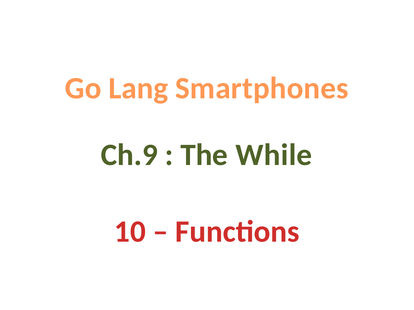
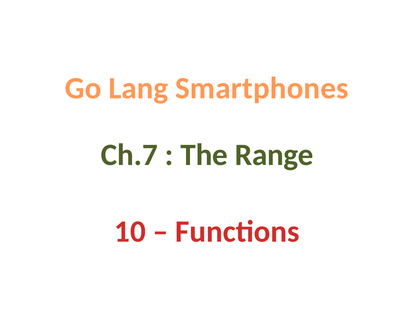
Ch.9: Ch.9 -> Ch.7 (129, 155)
While: While -> Range (274, 155)
